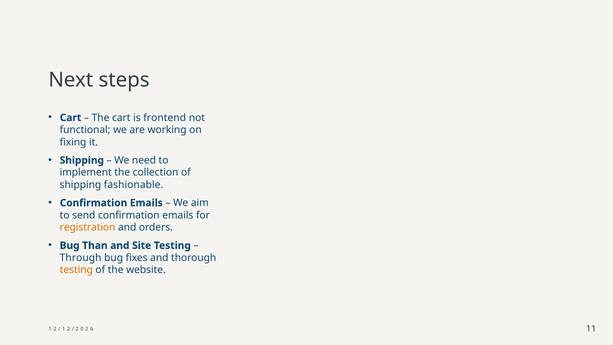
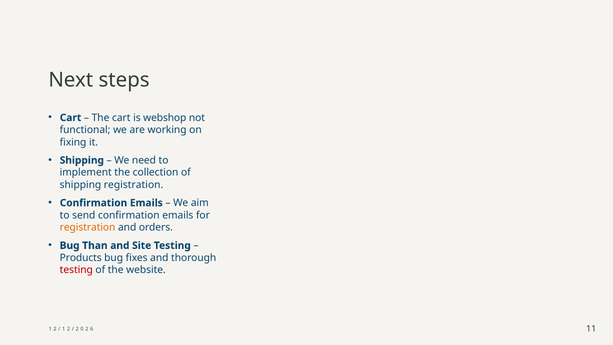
frontend: frontend -> webshop (165, 118)
shipping fashionable: fashionable -> registration (134, 185)
Through: Through -> Products (81, 258)
testing colour: orange -> red (76, 270)
